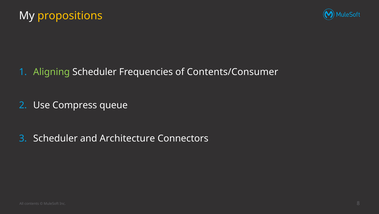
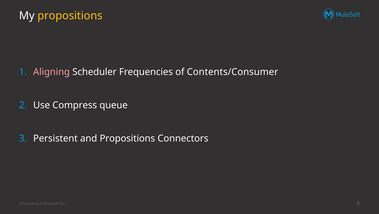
Aligning colour: light green -> pink (52, 72)
Scheduler: Scheduler -> Persistent (55, 138)
and Architecture: Architecture -> Propositions (127, 138)
